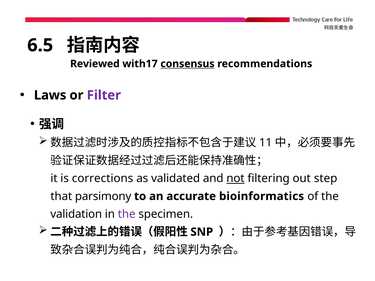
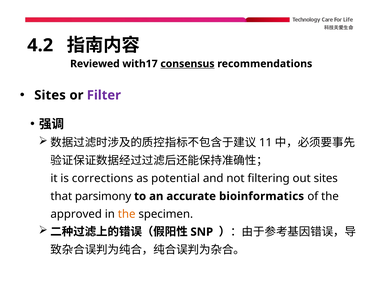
6.5: 6.5 -> 4.2 (40, 45)
Laws: Laws -> Sites (50, 95)
validated: validated -> potential (176, 179)
not underline: present -> none (235, 179)
out step: step -> sites (326, 179)
validation: validation -> approved (76, 214)
the colour: purple -> orange (127, 214)
